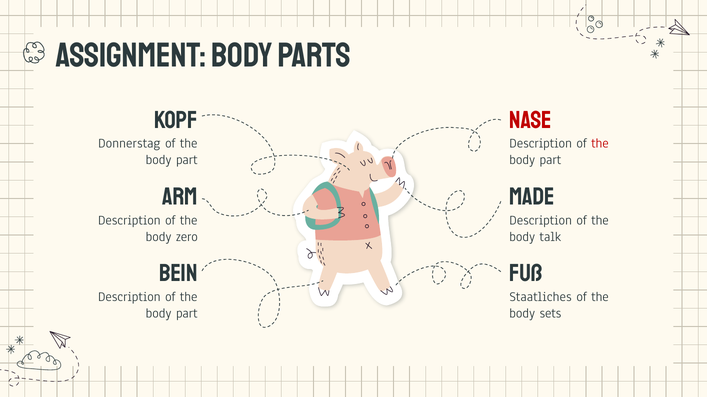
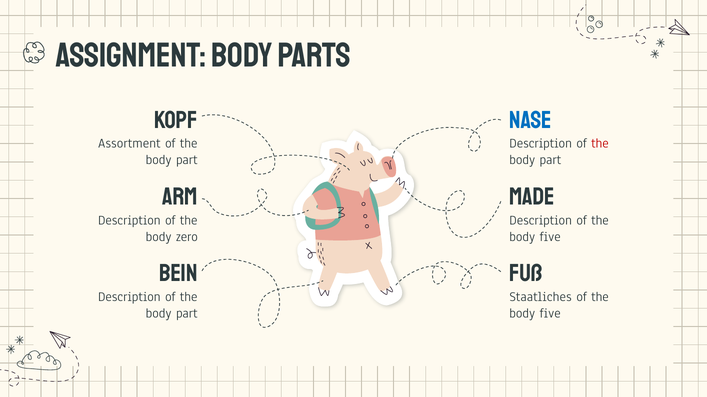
NaSE colour: red -> blue (531, 120)
Donnerstag: Donnerstag -> Assortment (129, 144)
talk: talk -> five (550, 237)
sets: sets -> five (550, 314)
